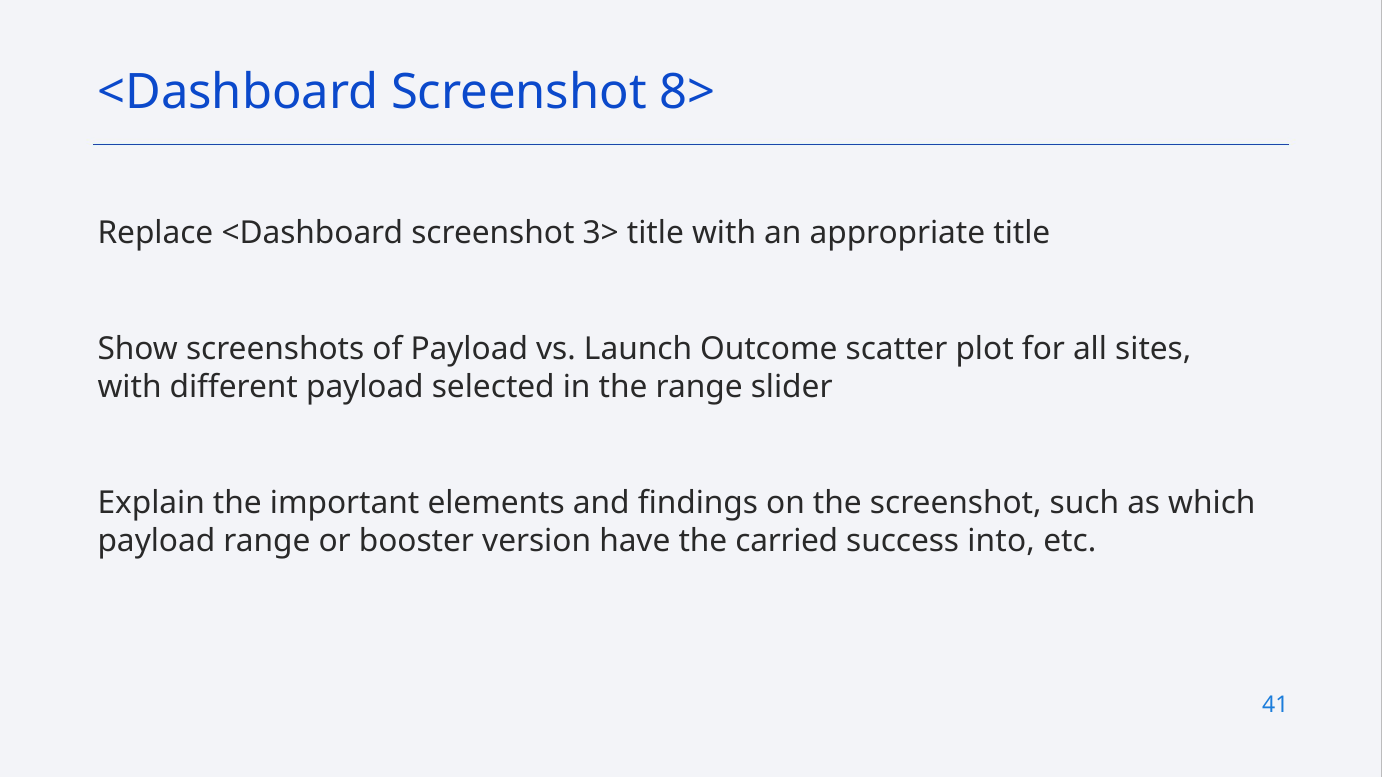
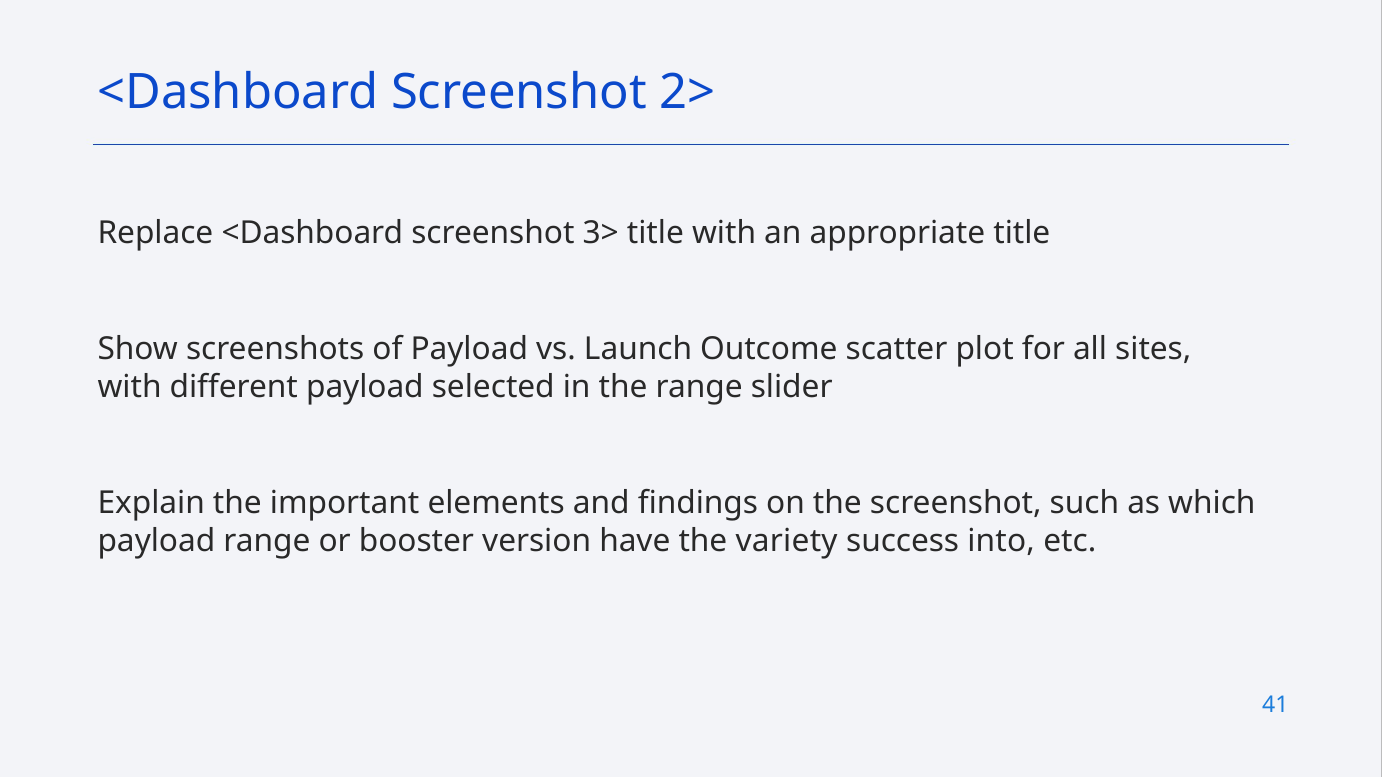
8>: 8> -> 2> (687, 92)
carried: carried -> variety (787, 542)
